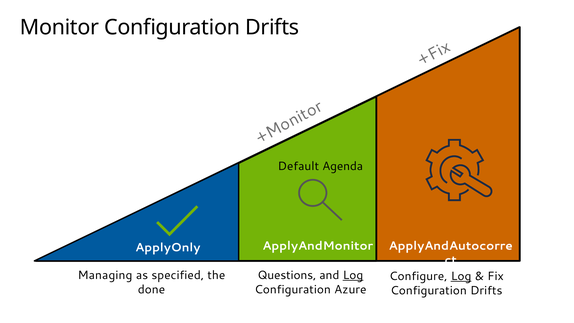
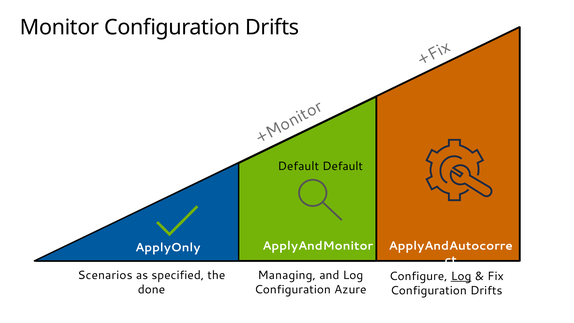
Default Agenda: Agenda -> Default (343, 166)
Managing: Managing -> Scenarios (105, 275)
Questions: Questions -> Managing (287, 275)
Log underline: present -> none (353, 275)
